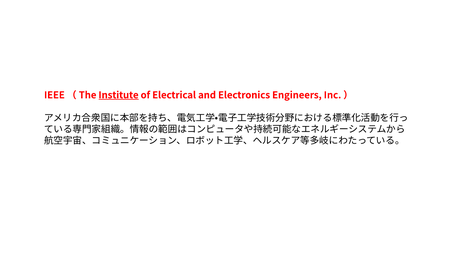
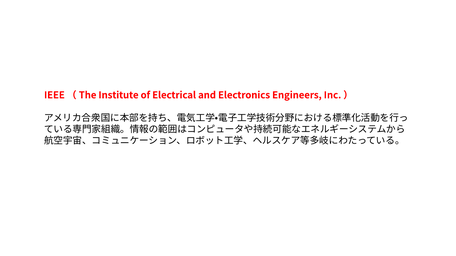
Institute underline: present -> none (119, 95)
